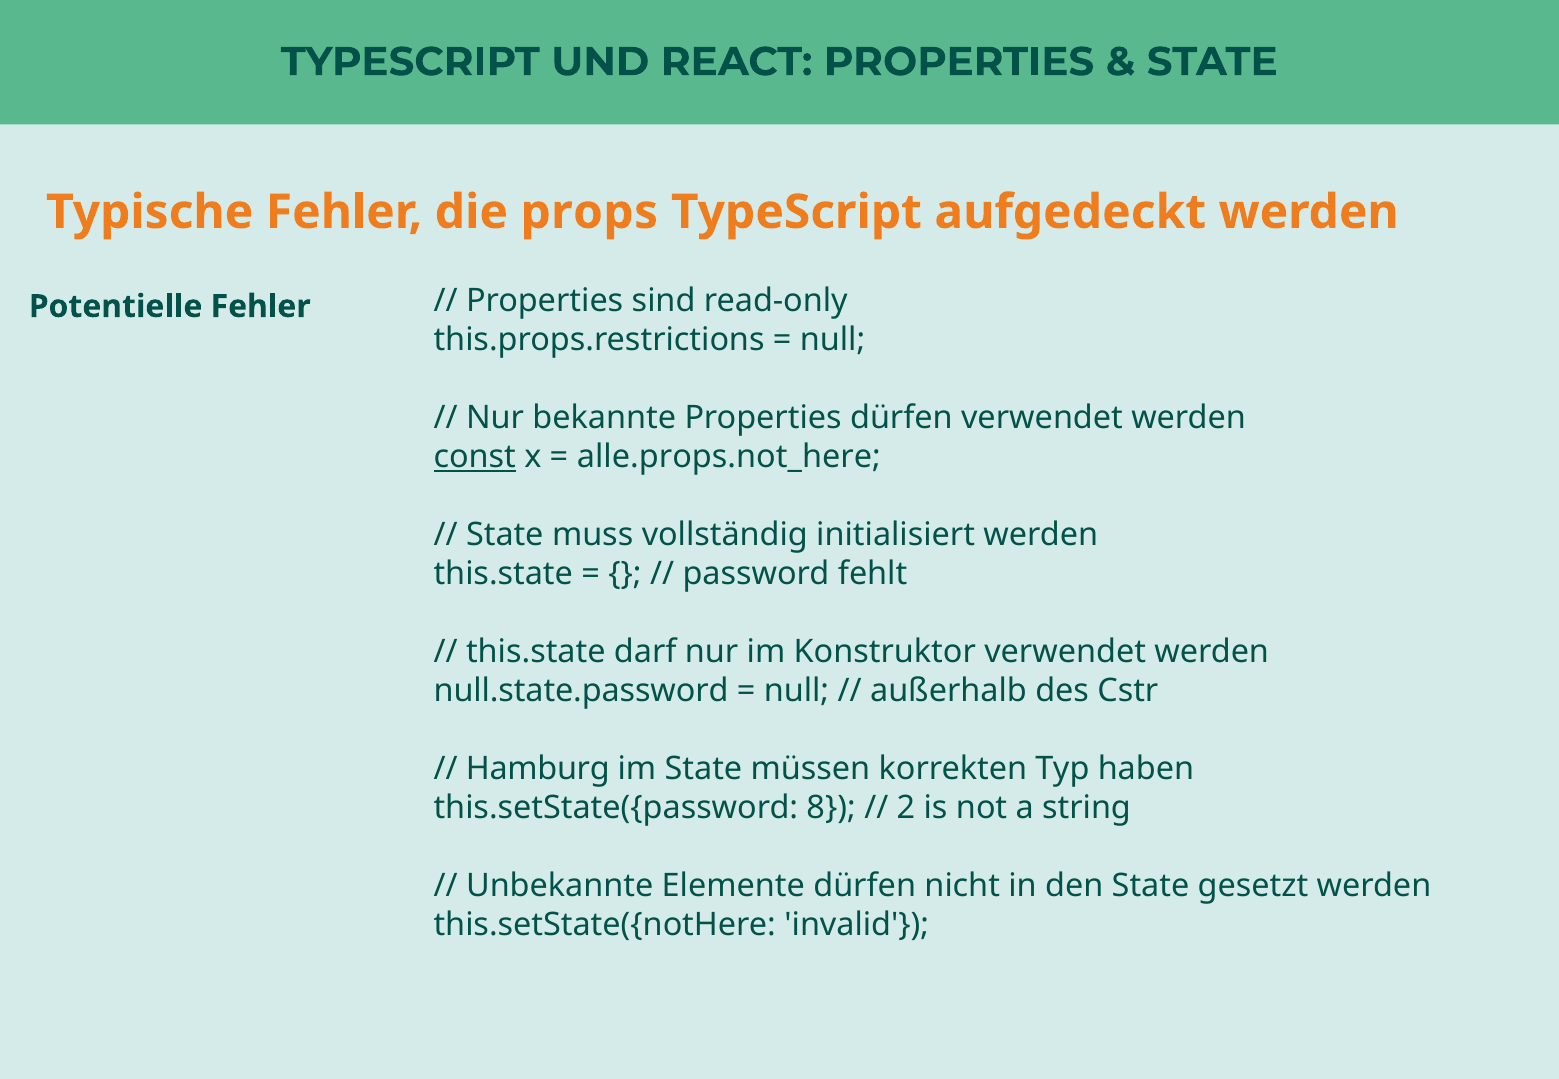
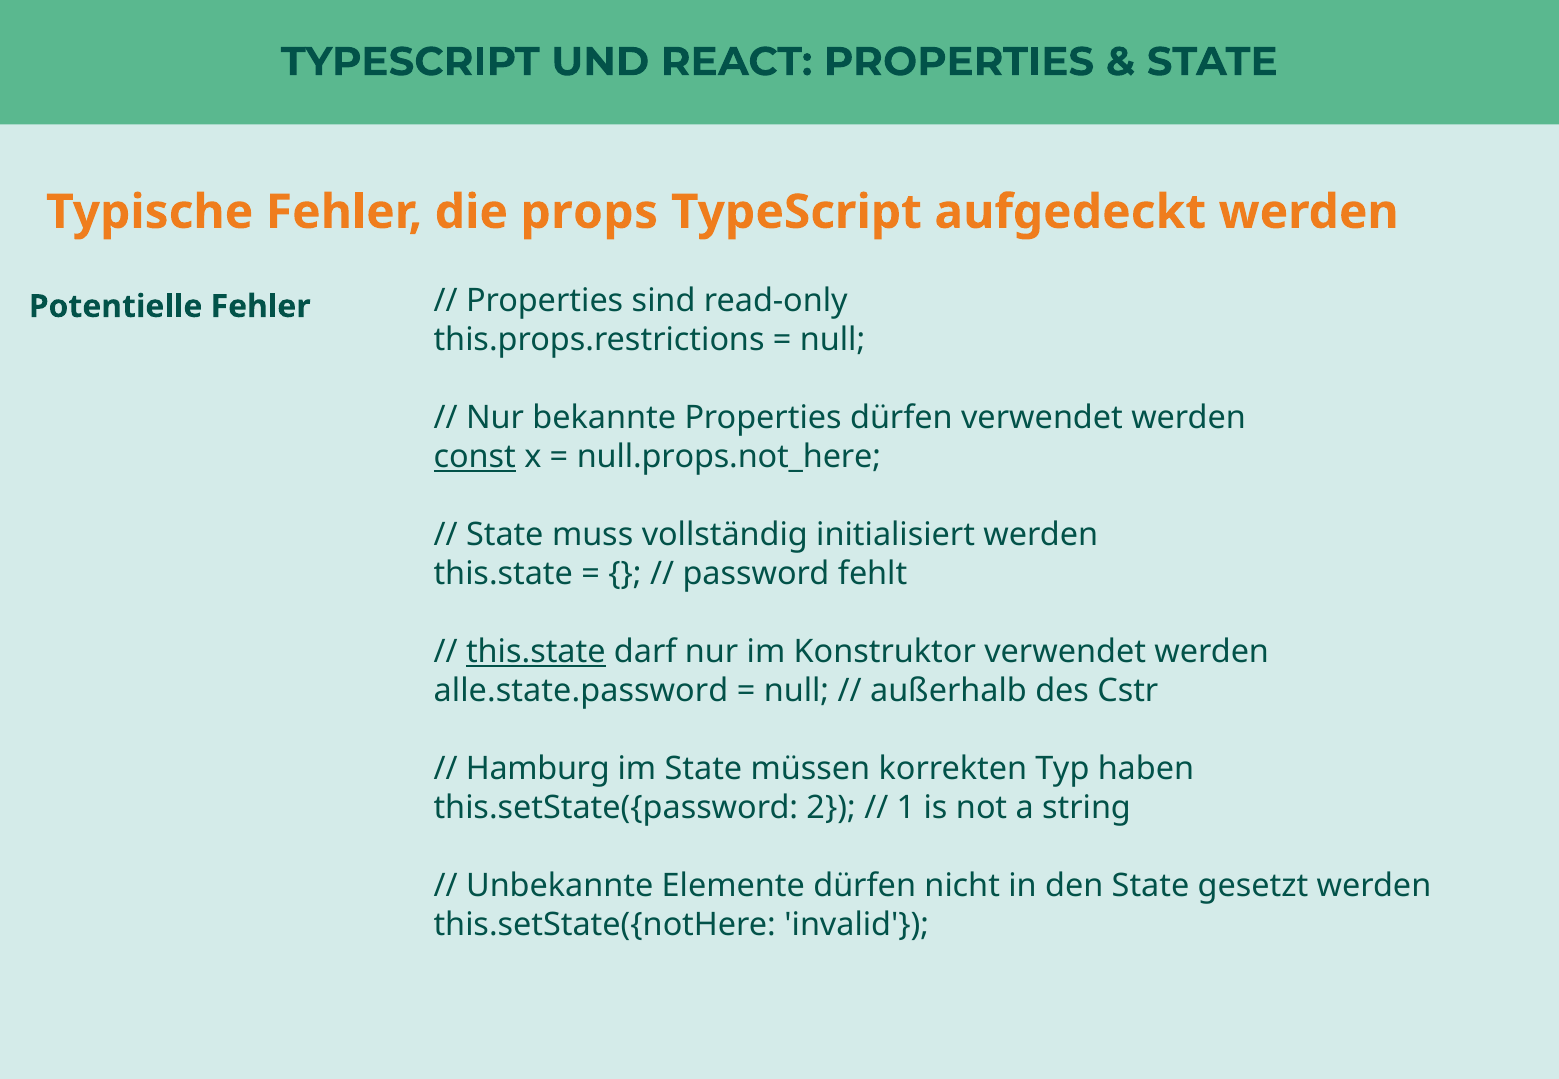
alle.props.not_here: alle.props.not_here -> null.props.not_here (729, 457)
this.state underline: none -> present (536, 652)
null.state.password: null.state.password -> alle.state.password (581, 691)
8: 8 -> 2 (831, 808)
2: 2 -> 1 (906, 808)
